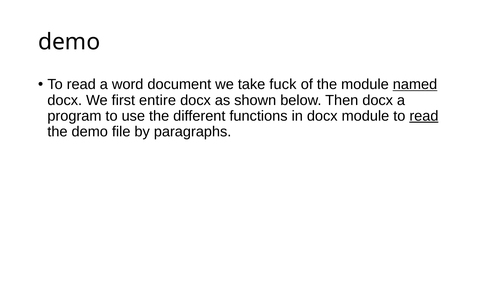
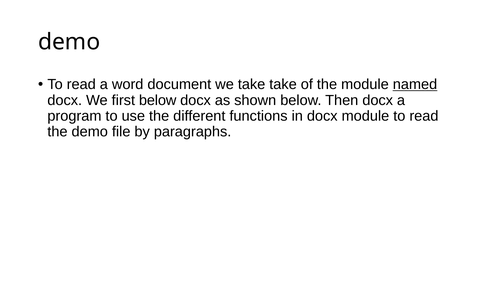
take fuck: fuck -> take (283, 84)
first entire: entire -> below (158, 100)
read underline: present -> none (424, 116)
